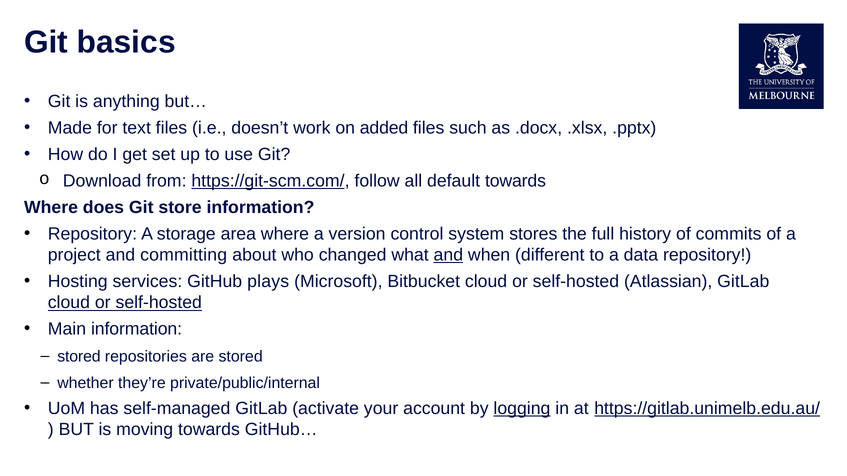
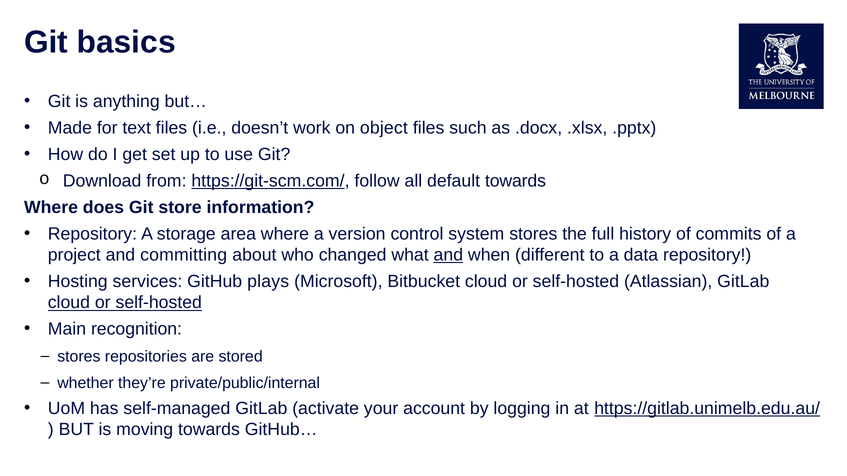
added: added -> object (384, 128)
Main information: information -> recognition (137, 329)
stored: stored -> stores (79, 357)
logging underline: present -> none (522, 409)
